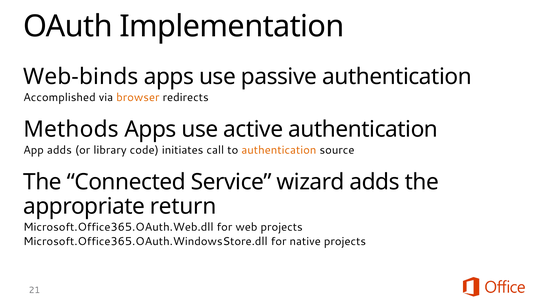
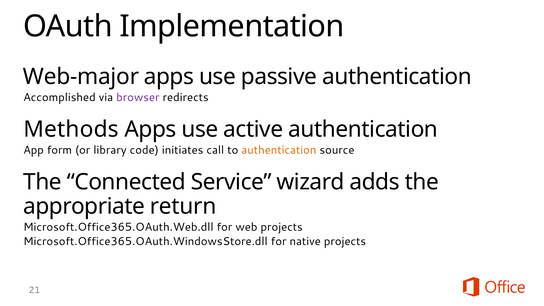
Web-binds: Web-binds -> Web-major (81, 77)
browser colour: orange -> purple (138, 97)
App adds: adds -> form (59, 150)
